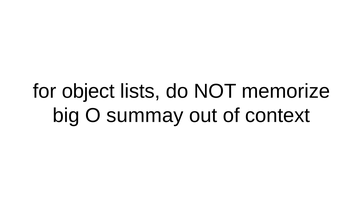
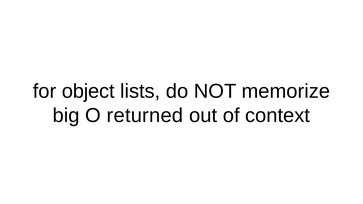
summay: summay -> returned (145, 116)
